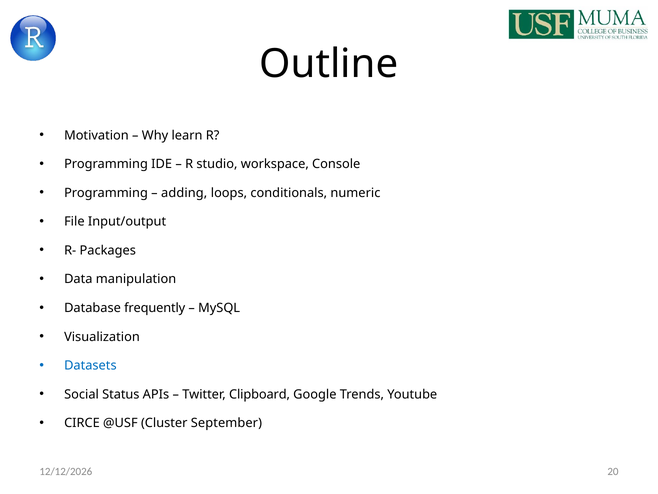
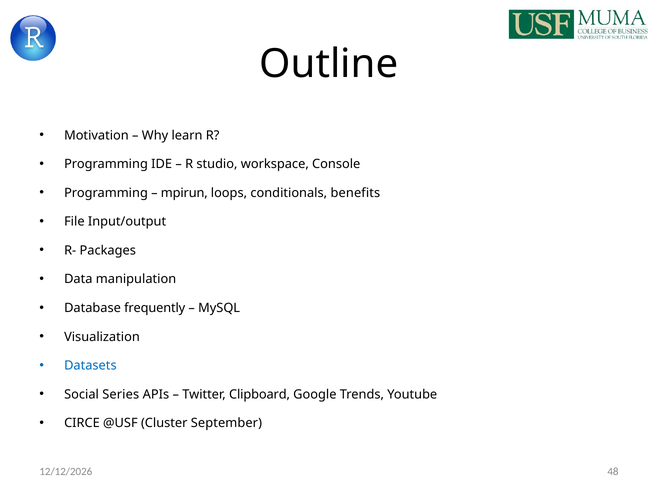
adding: adding -> mpirun (184, 193)
numeric: numeric -> benefits (355, 193)
Status: Status -> Series (121, 394)
20: 20 -> 48 (613, 471)
